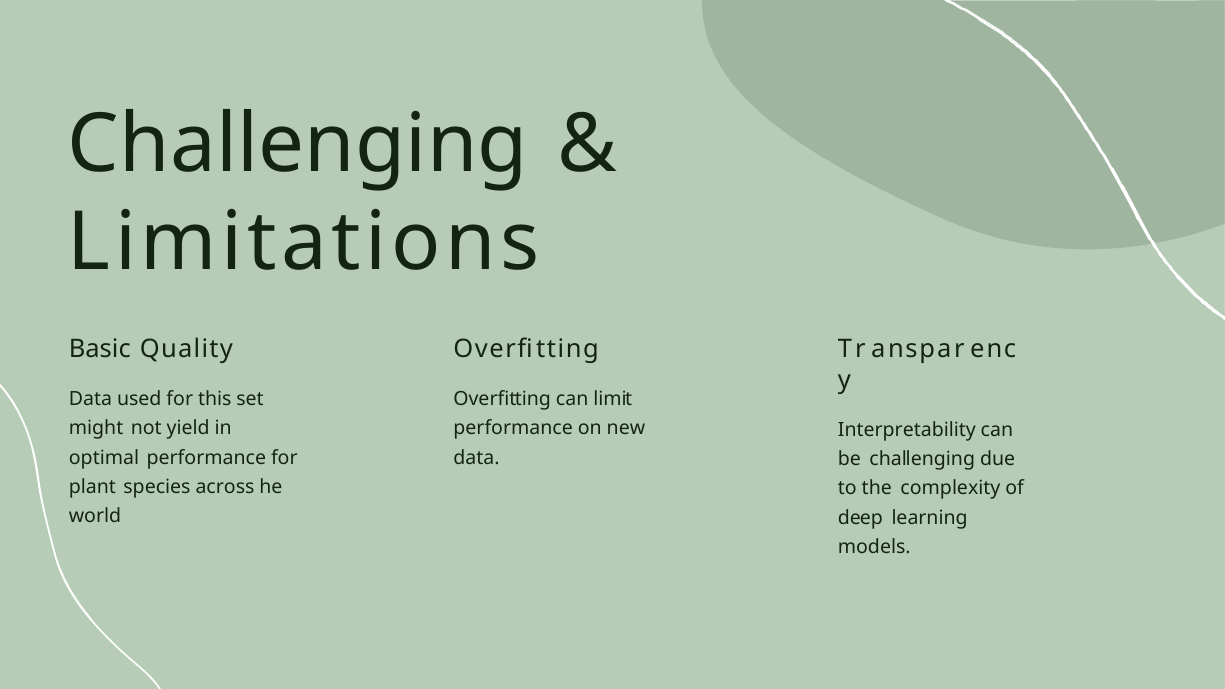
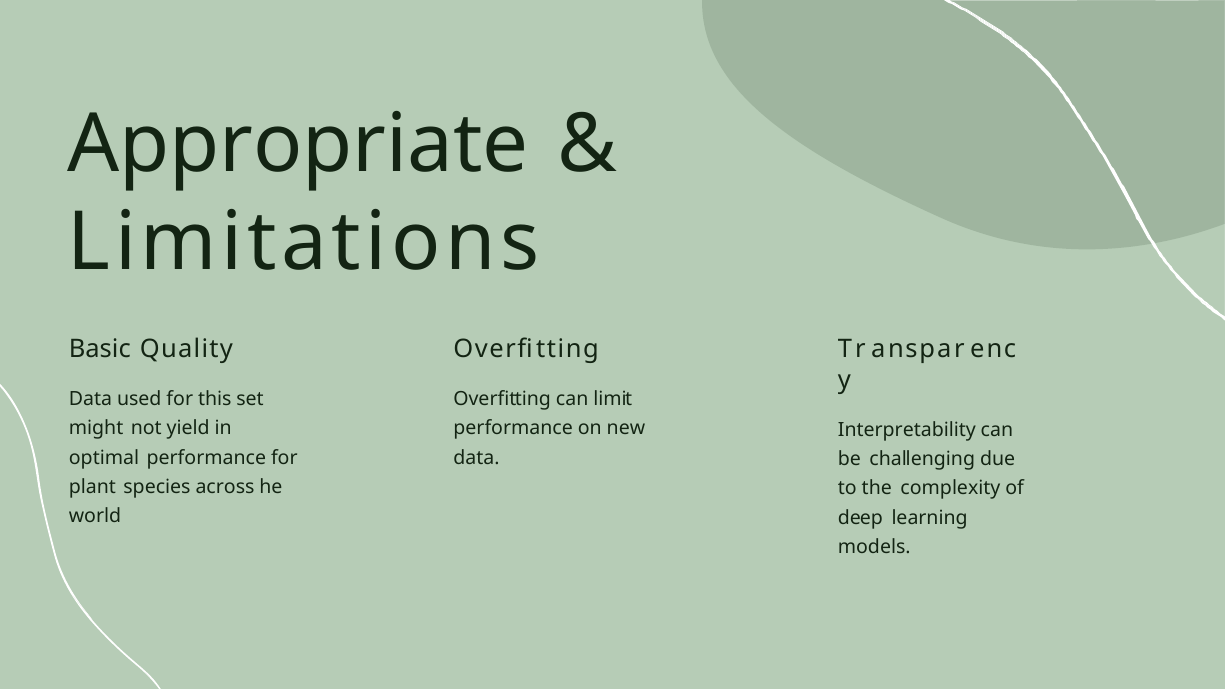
Challenging: Challenging -> Appropriate (298, 145)
